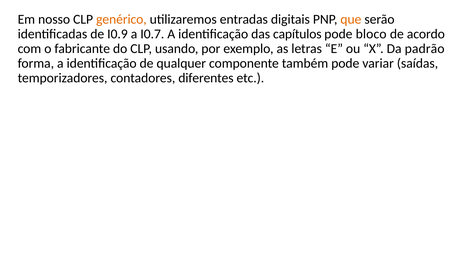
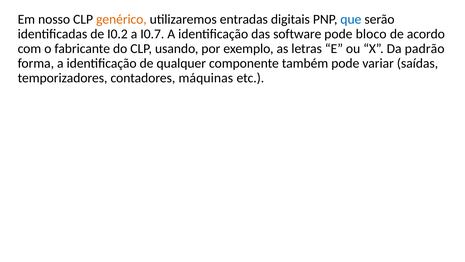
que colour: orange -> blue (351, 19)
I0.9: I0.9 -> I0.2 (118, 34)
capítulos: capítulos -> software (297, 34)
diferentes: diferentes -> máquinas (206, 78)
